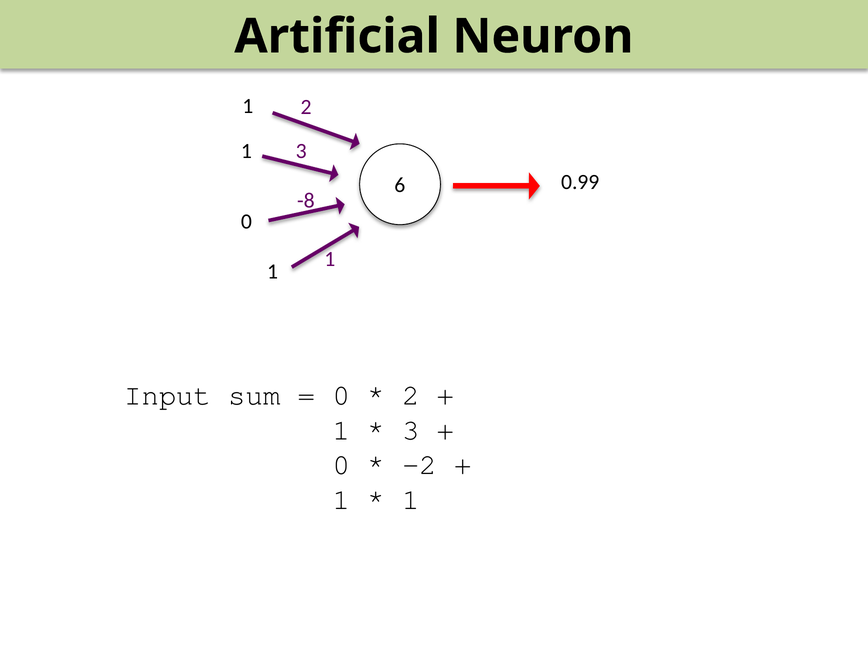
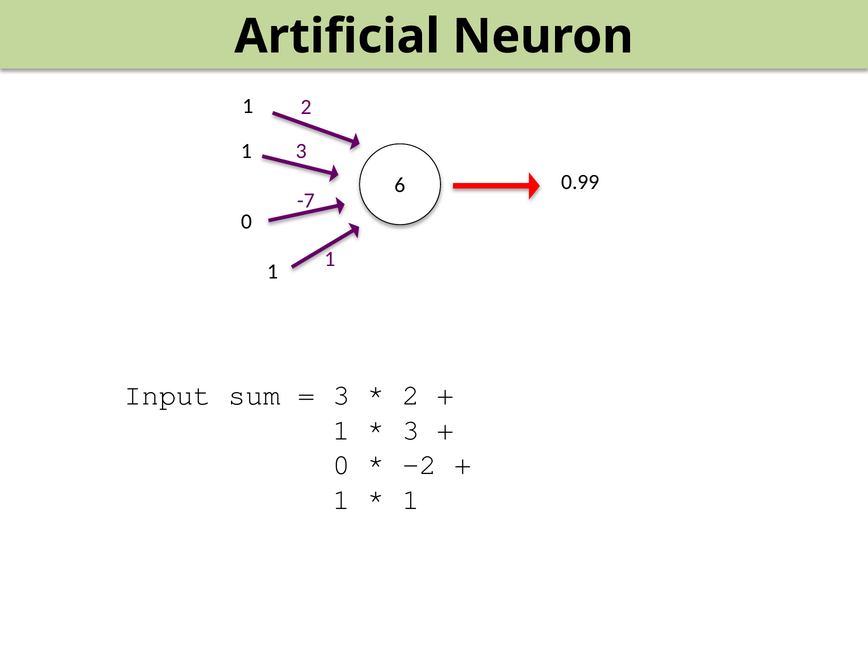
-8: -8 -> -7 (306, 201)
0: 0 -> 3 (341, 395)
